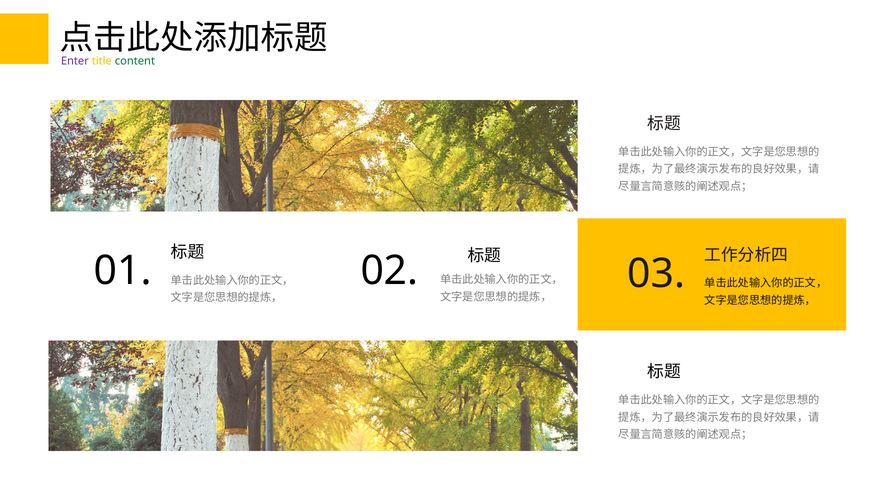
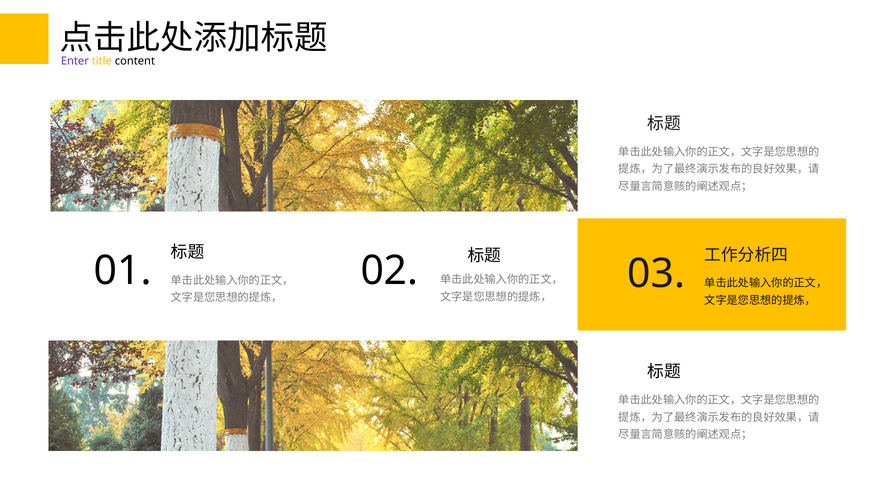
content colour: green -> black (135, 61)
